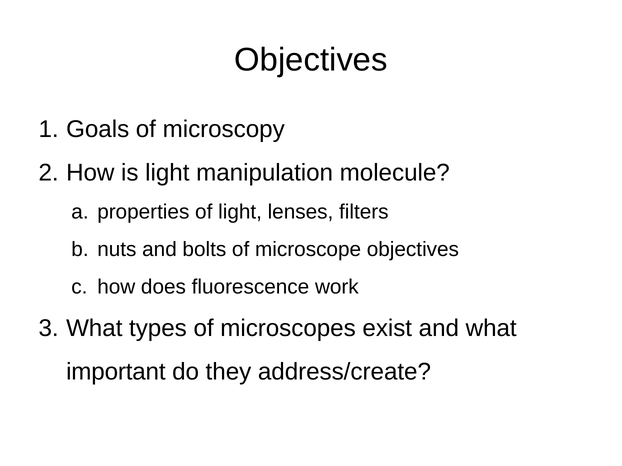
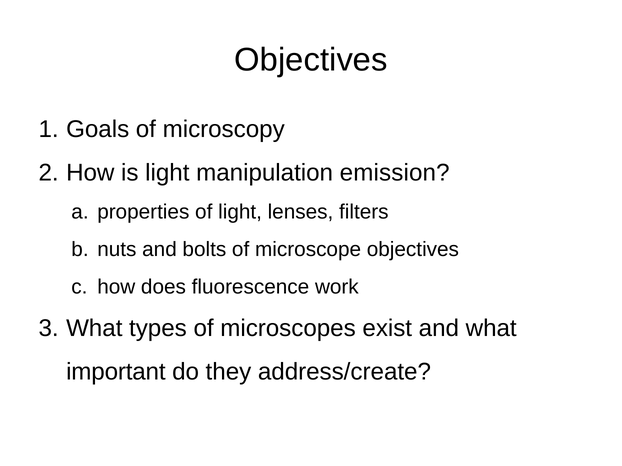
molecule: molecule -> emission (395, 173)
